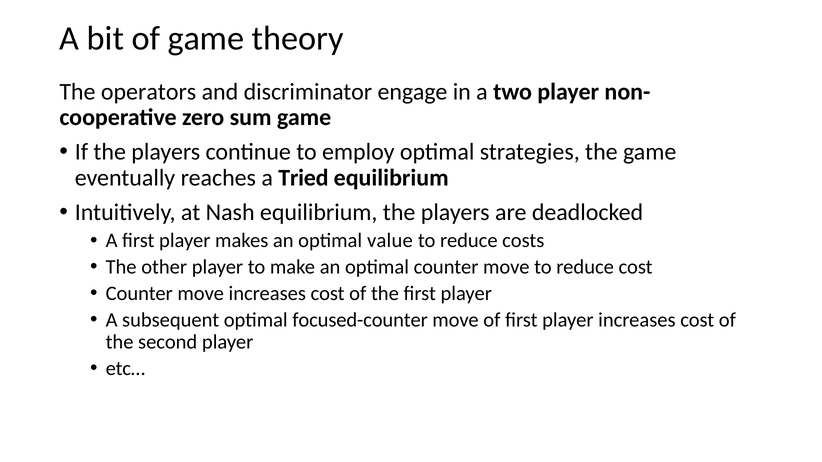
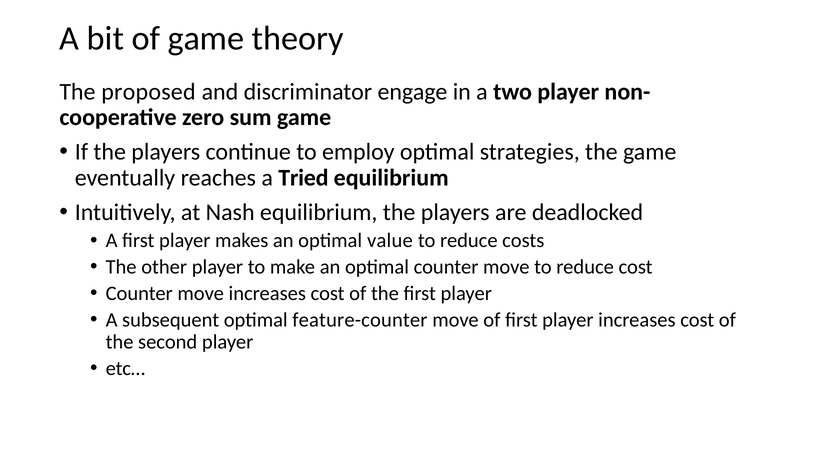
operators: operators -> proposed (148, 92)
focused-counter: focused-counter -> feature-counter (360, 320)
